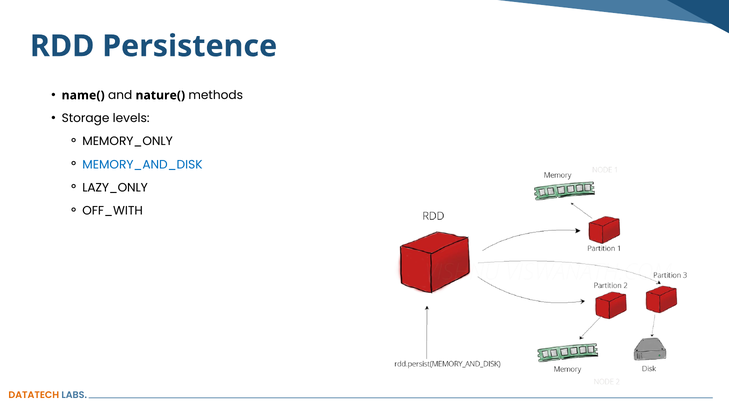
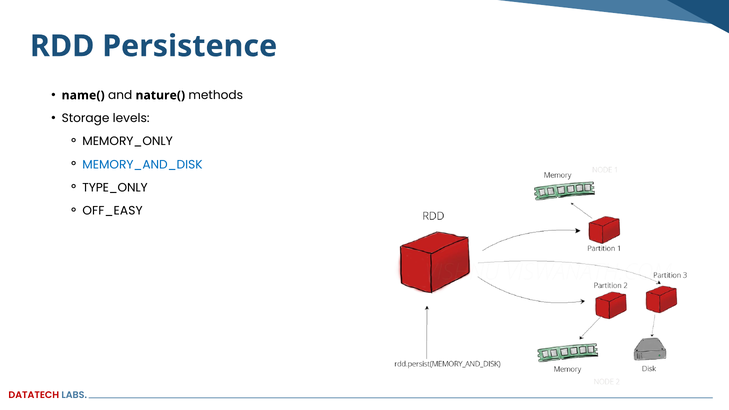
LAZY_ONLY: LAZY_ONLY -> TYPE_ONLY (115, 188)
OFF_WITH: OFF_WITH -> OFF_EASY (113, 211)
DATATECH colour: orange -> red (34, 395)
